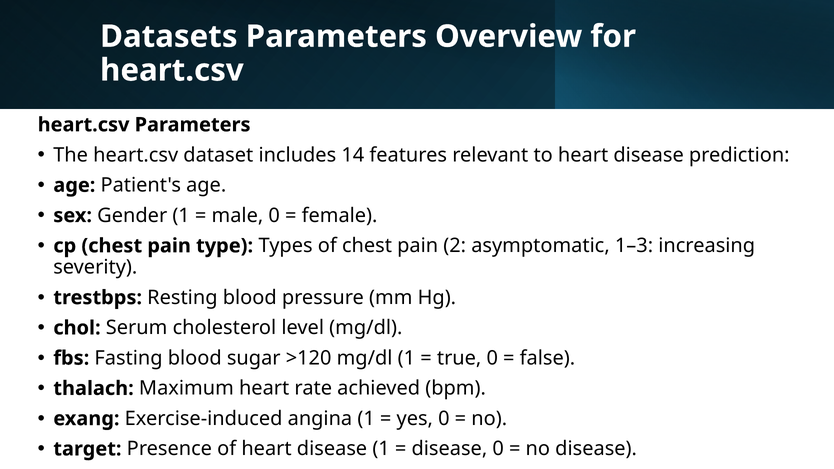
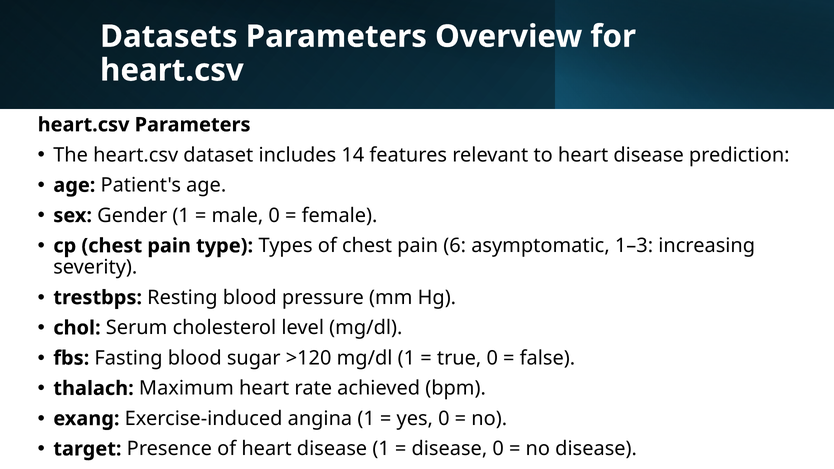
2: 2 -> 6 (455, 246)
